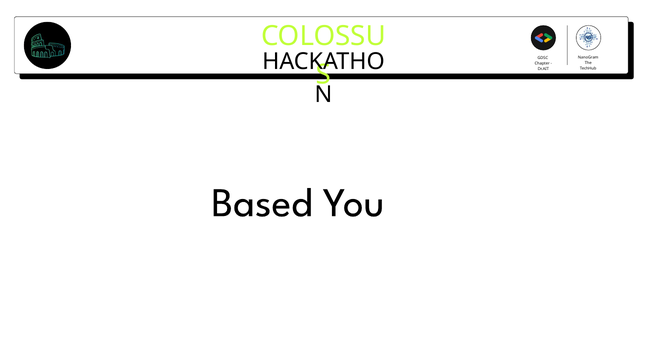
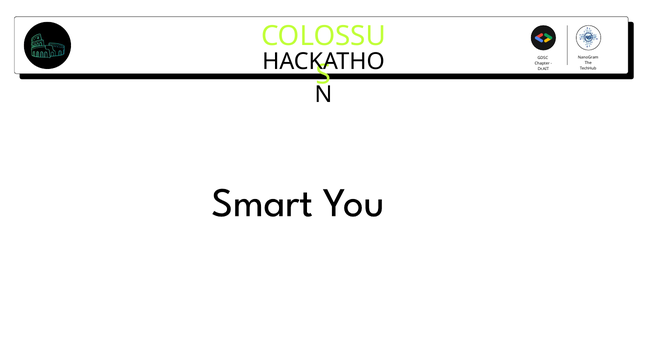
Based: Based -> Smart (262, 203)
